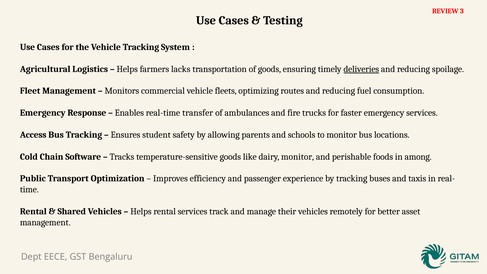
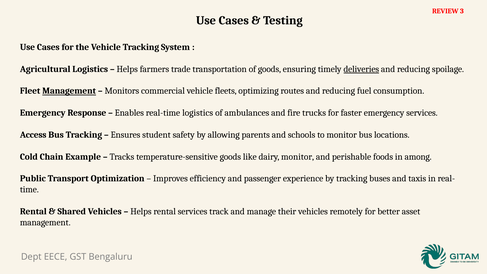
lacks: lacks -> trade (181, 69)
Management underline: none -> present (69, 91)
real-time transfer: transfer -> logistics (198, 113)
Software: Software -> Example (83, 157)
